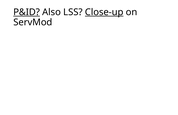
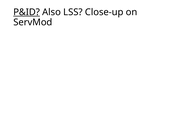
Close-up underline: present -> none (104, 12)
